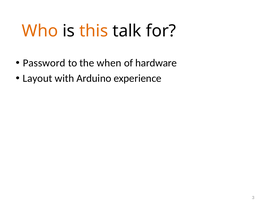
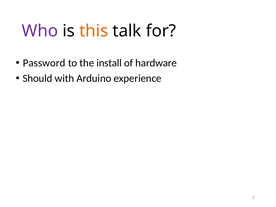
Who colour: orange -> purple (40, 31)
when: when -> install (109, 63)
Layout: Layout -> Should (38, 78)
